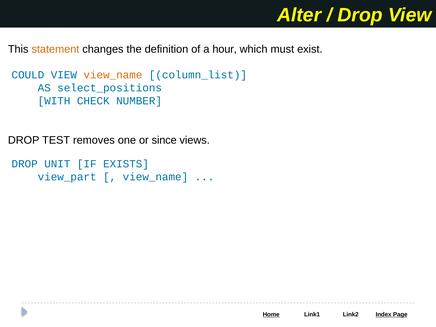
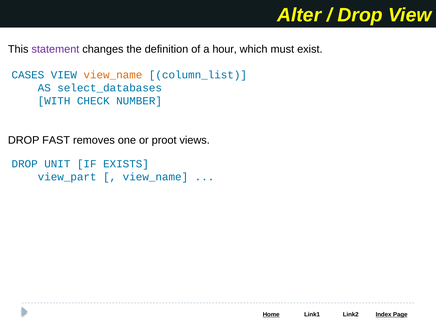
statement colour: orange -> purple (55, 49)
COULD: COULD -> CASES (28, 75)
select_positions: select_positions -> select_databases (110, 88)
TEST: TEST -> FAST (56, 140)
since: since -> proot (164, 140)
